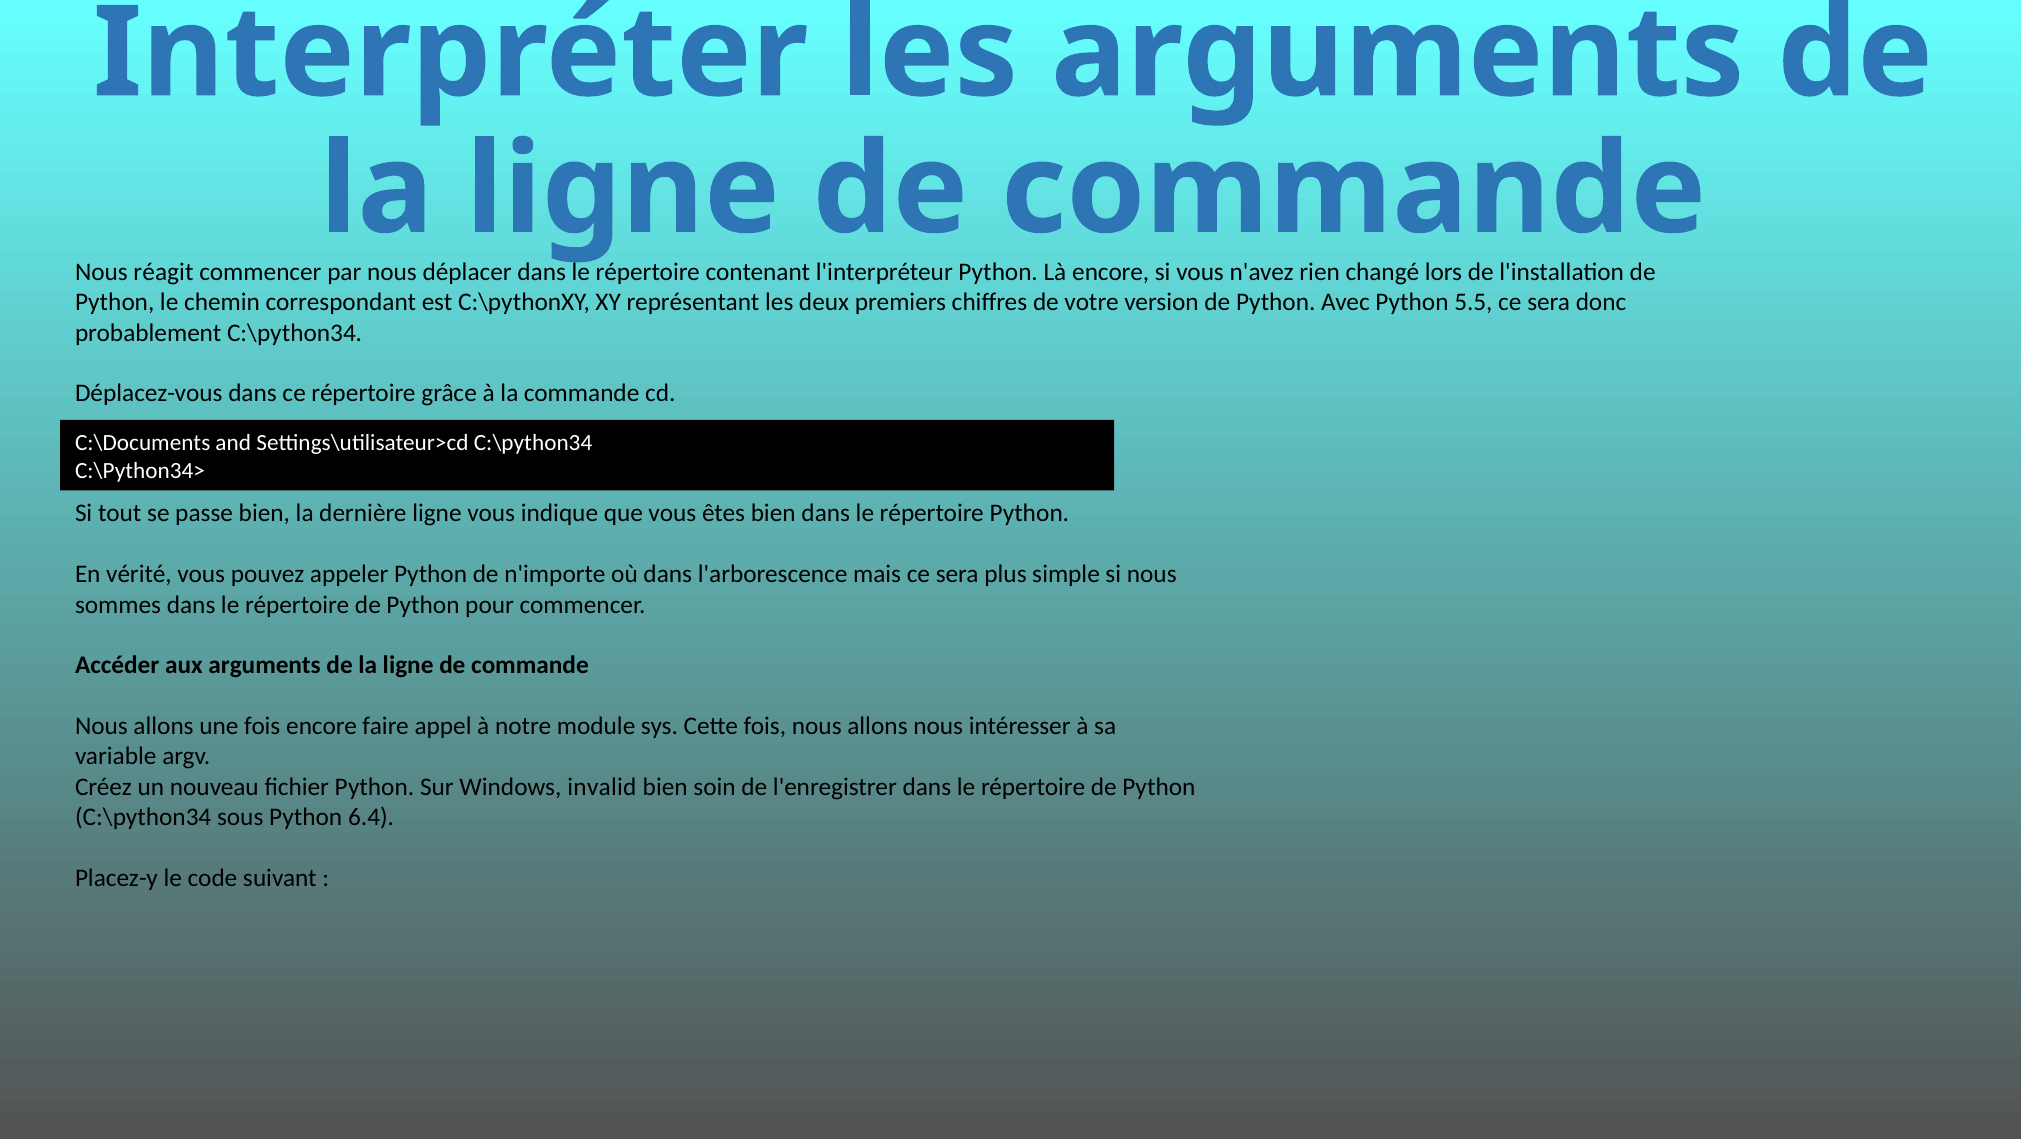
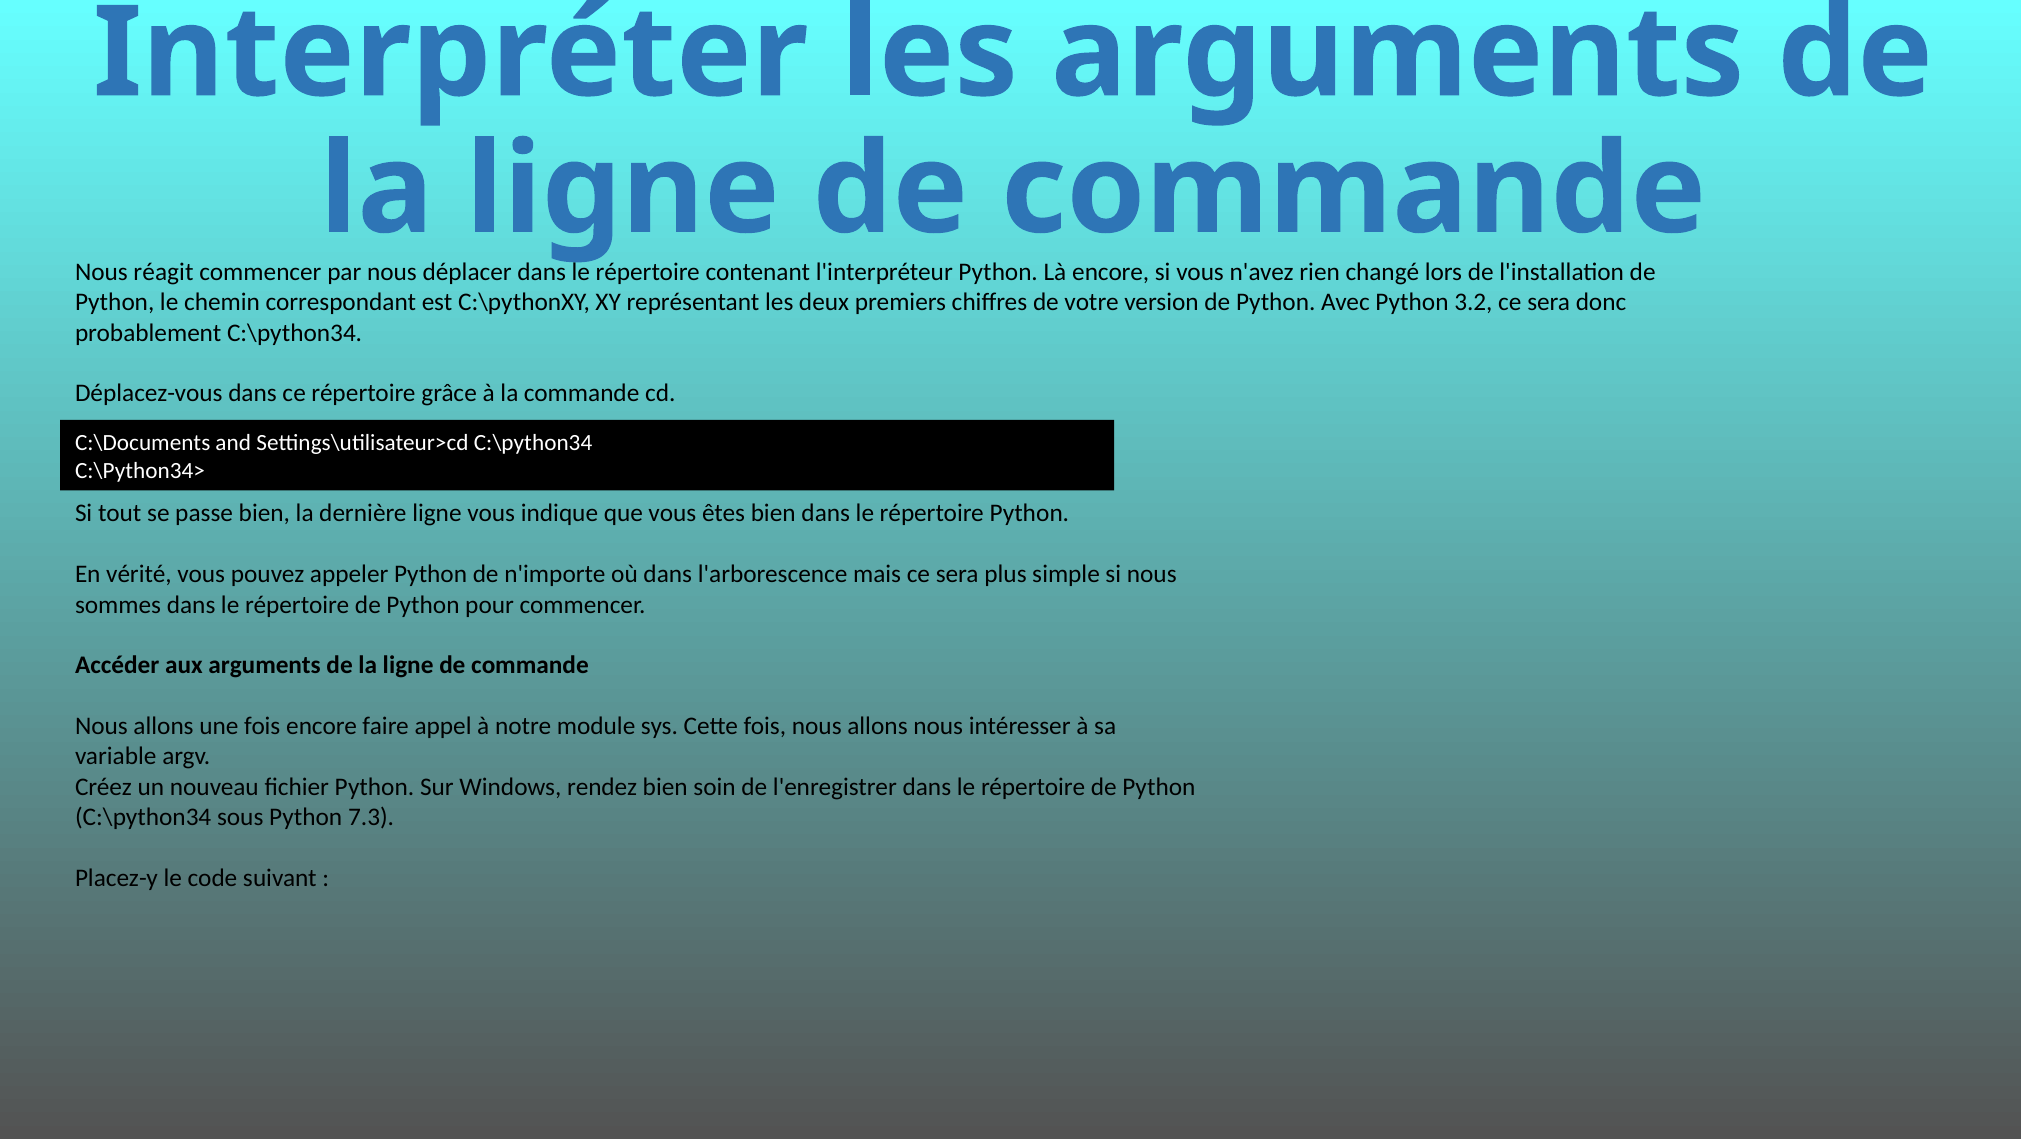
5.5: 5.5 -> 3.2 (1473, 303)
invalid: invalid -> rendez (602, 787)
6.4: 6.4 -> 7.3 (371, 818)
